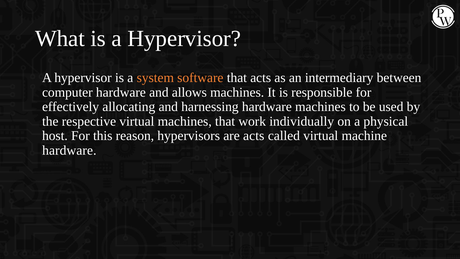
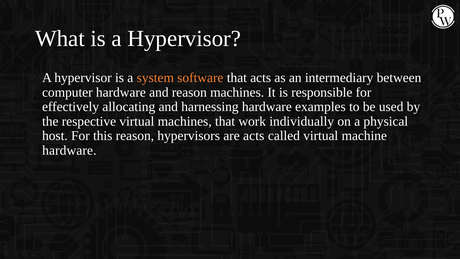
and allows: allows -> reason (189, 92)
hardware machines: machines -> examples (320, 107)
